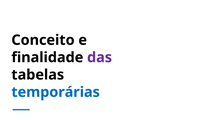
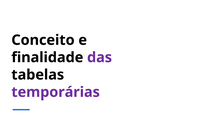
temporárias colour: blue -> purple (56, 92)
